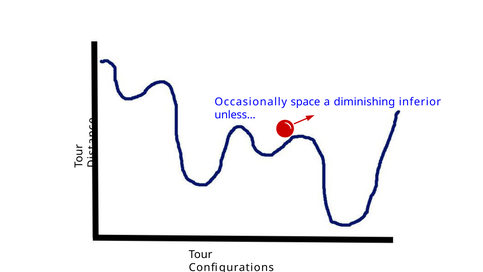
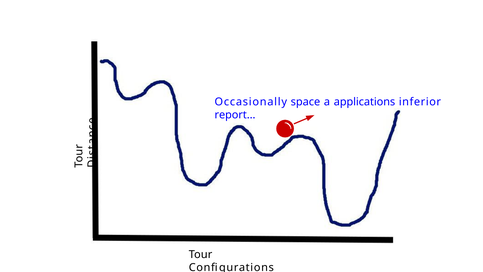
diminishing: diminishing -> applications (364, 102)
unless: unless -> report (235, 115)
